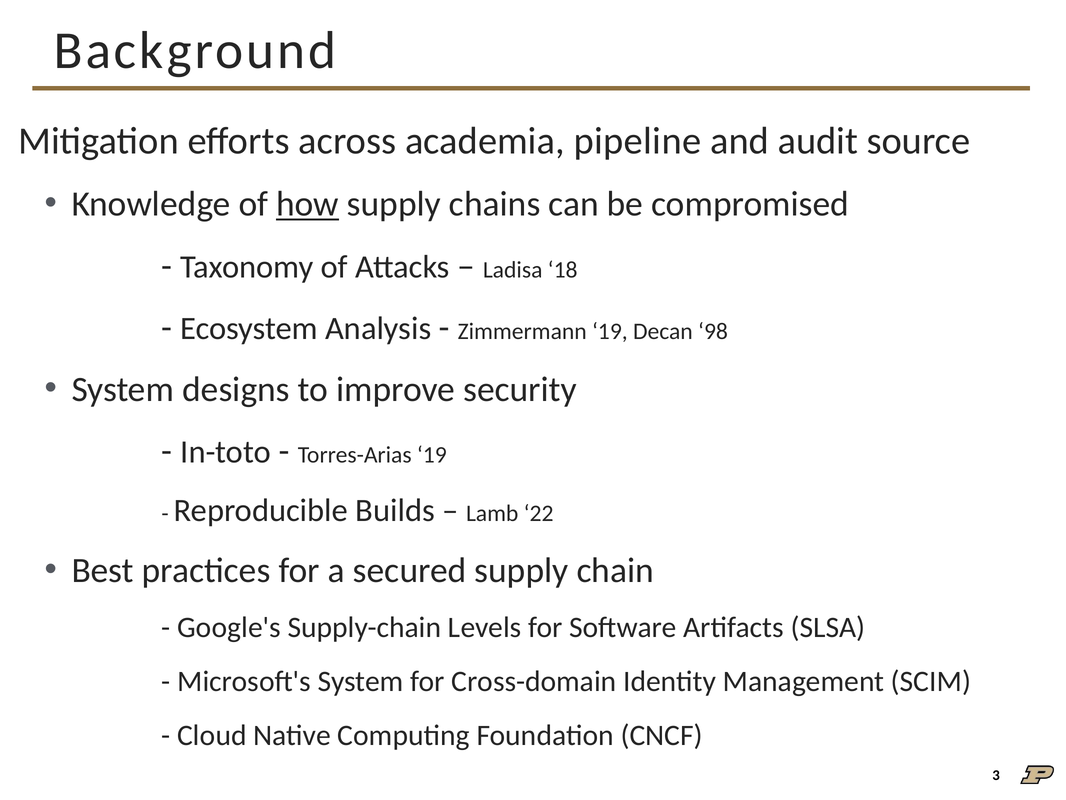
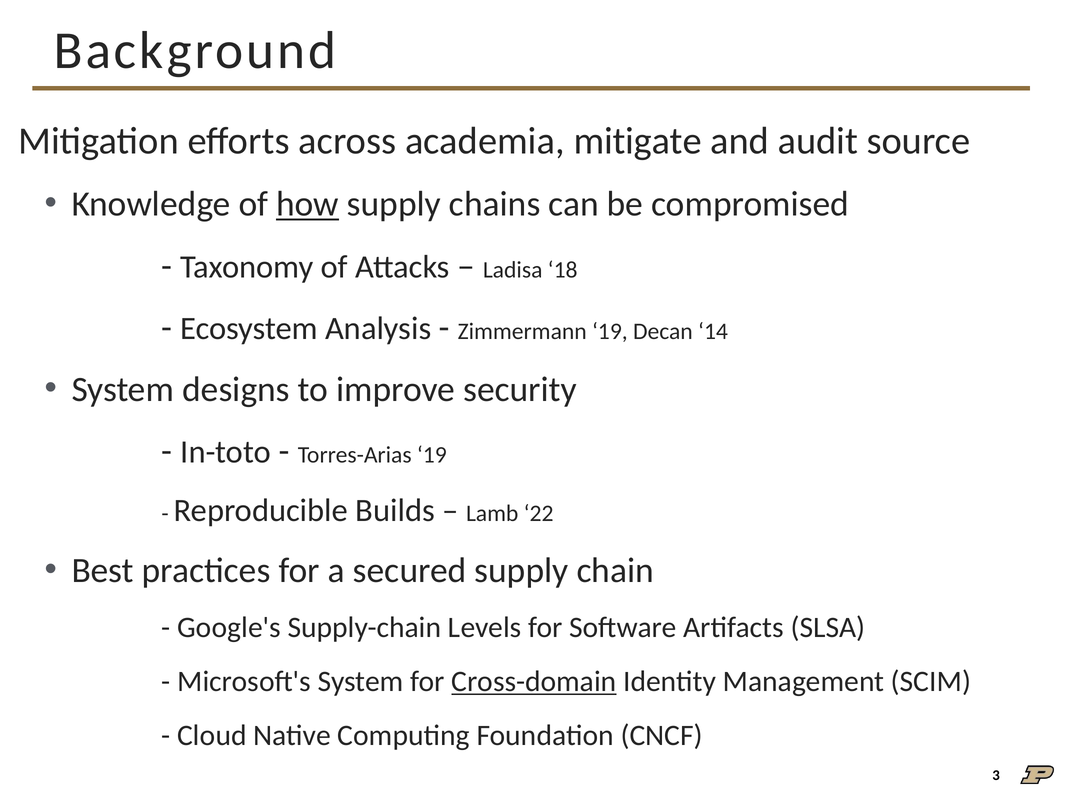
pipeline: pipeline -> mitigate (638, 141)
98: 98 -> 14 (713, 331)
Cross-domain underline: none -> present (534, 681)
